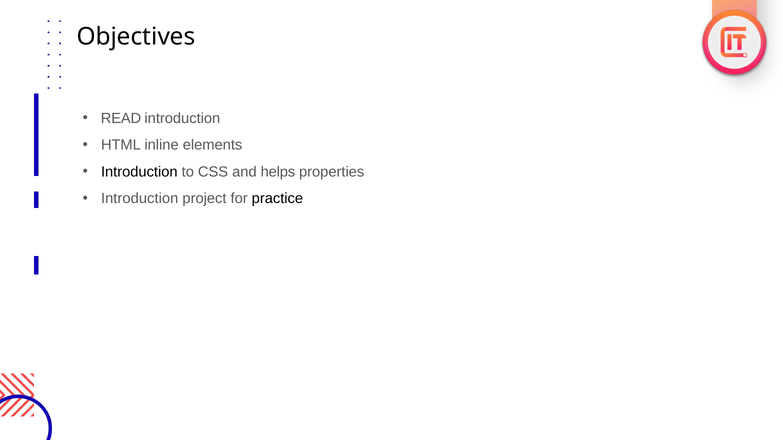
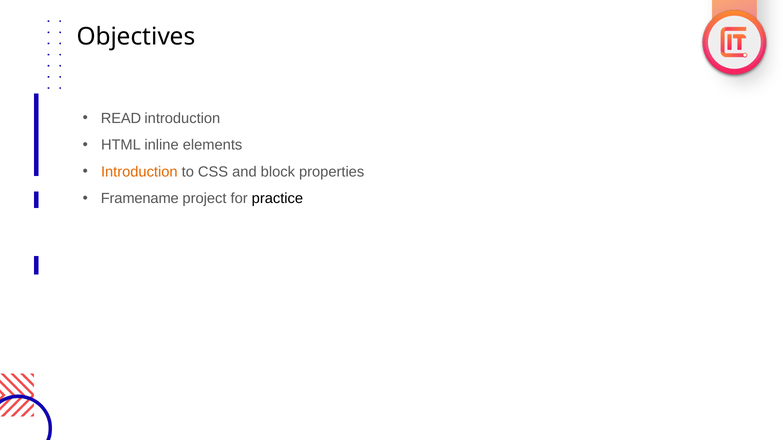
Introduction colour: black -> orange (139, 172)
helps: helps -> block (278, 172)
Introduction: Introduction -> Framename (140, 199)
